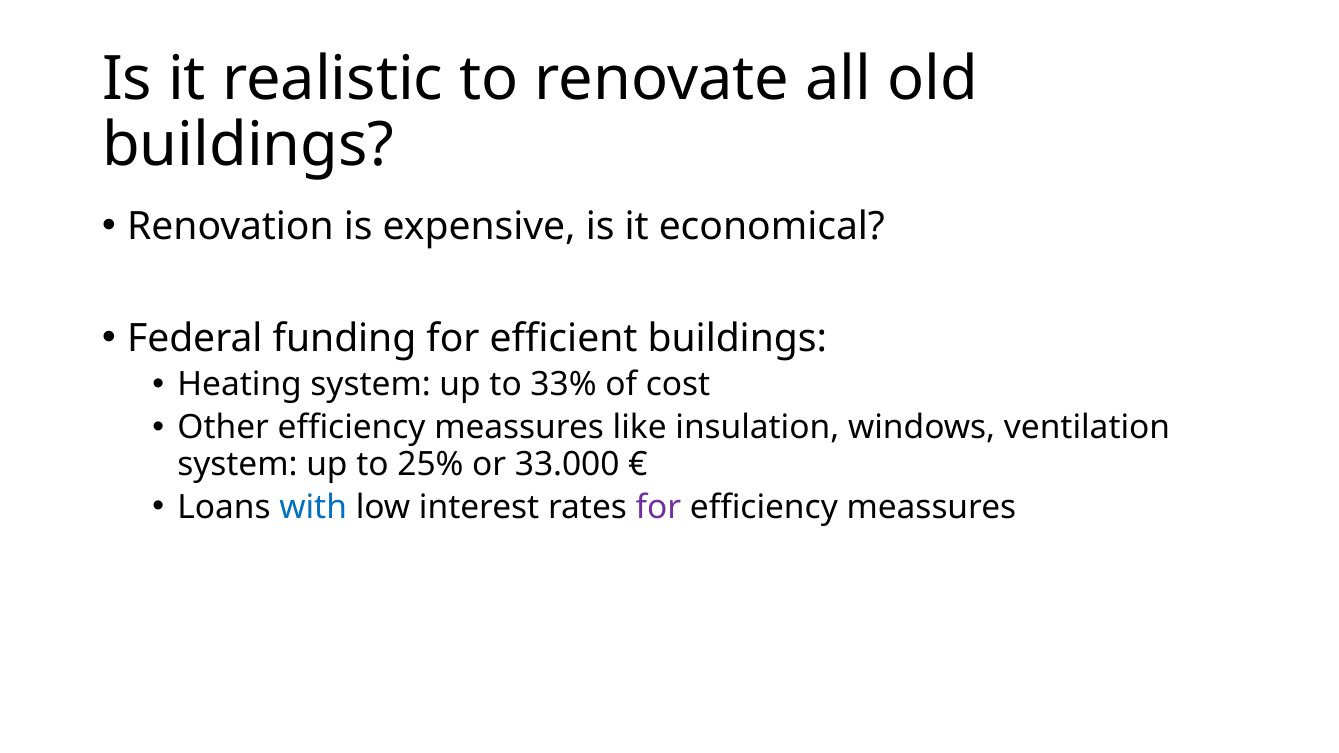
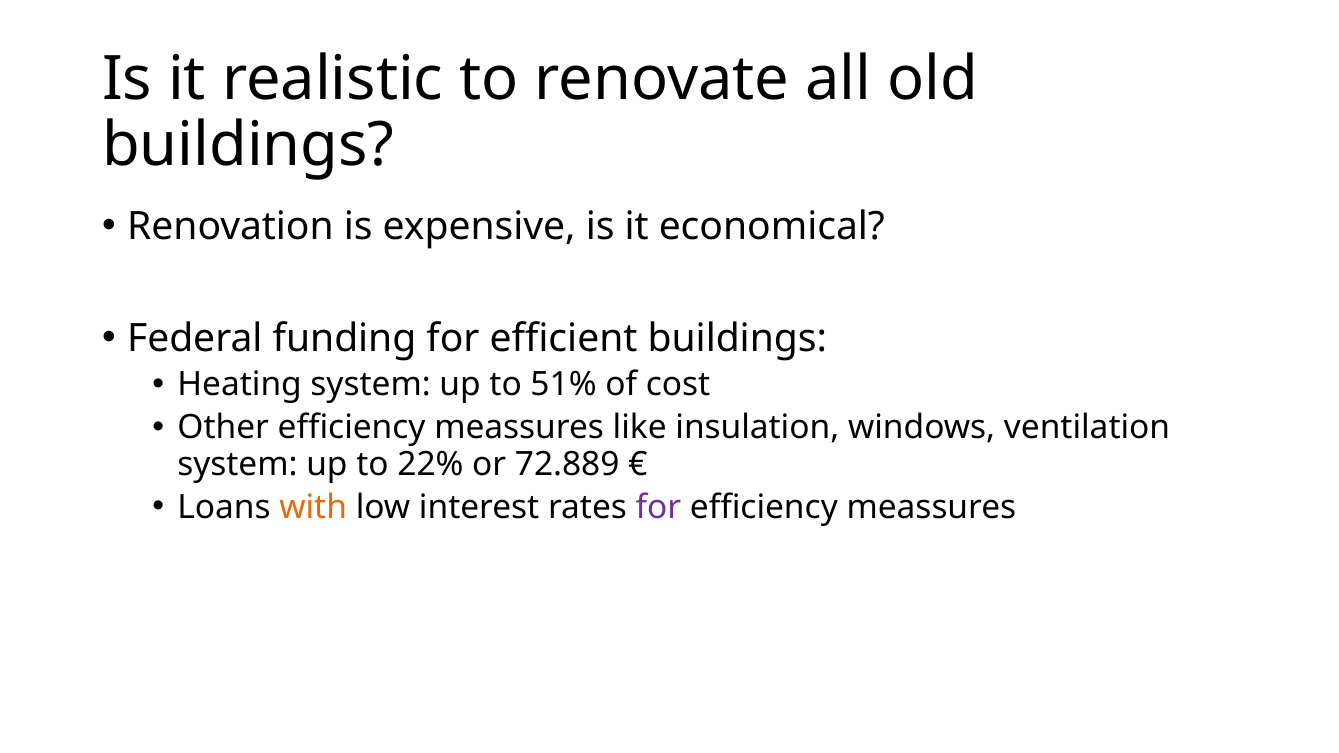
33%: 33% -> 51% (564, 385)
25%: 25% -> 22% (430, 464)
33.000: 33.000 -> 72.889 (567, 464)
with colour: blue -> orange (313, 507)
